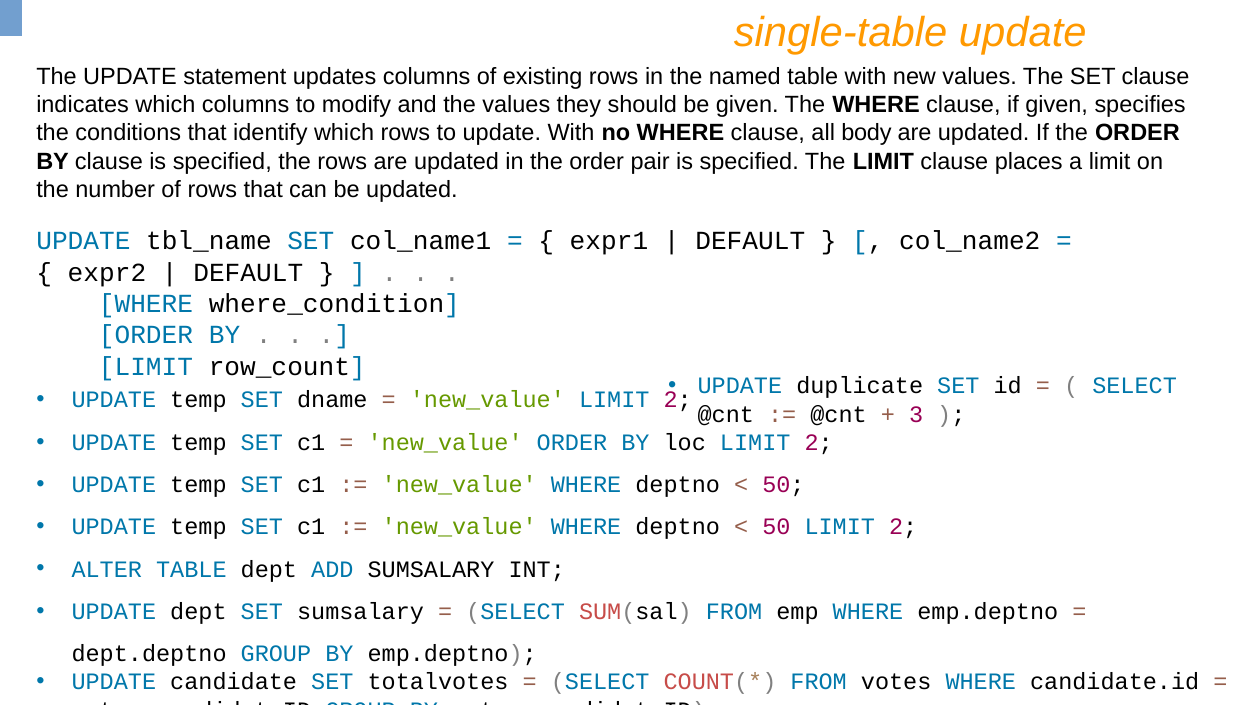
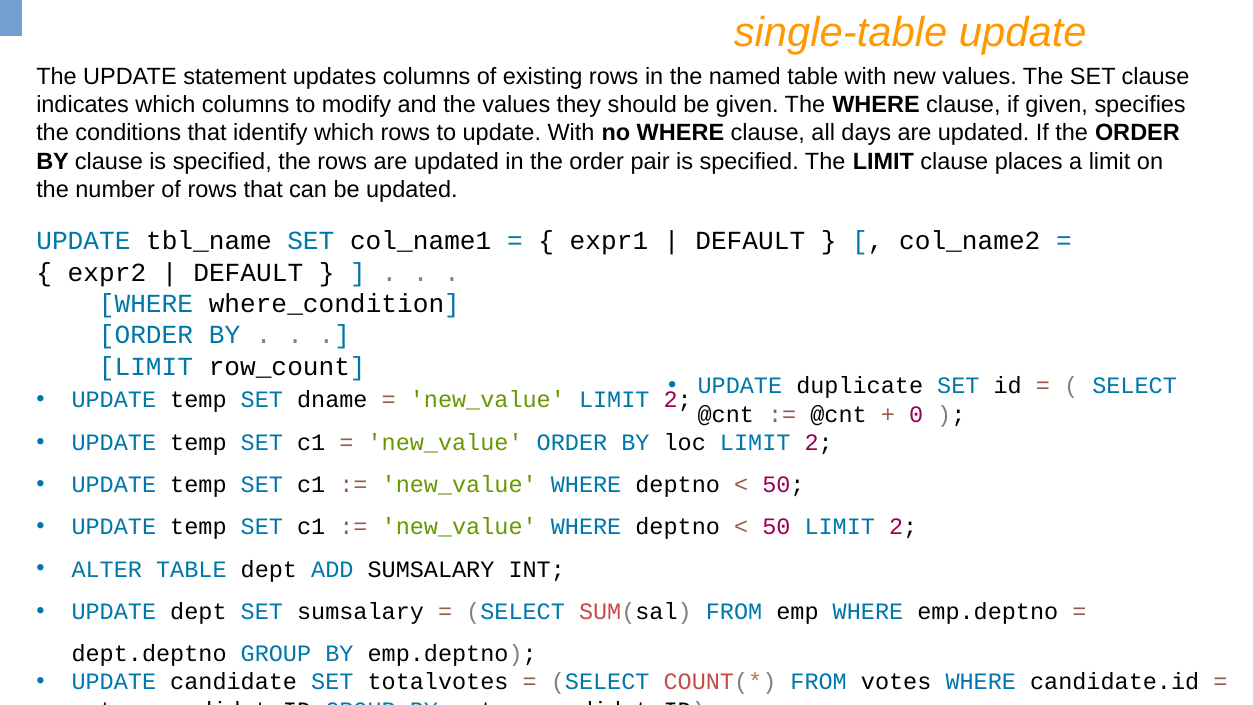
body: body -> days (866, 133)
3: 3 -> 0 (916, 414)
